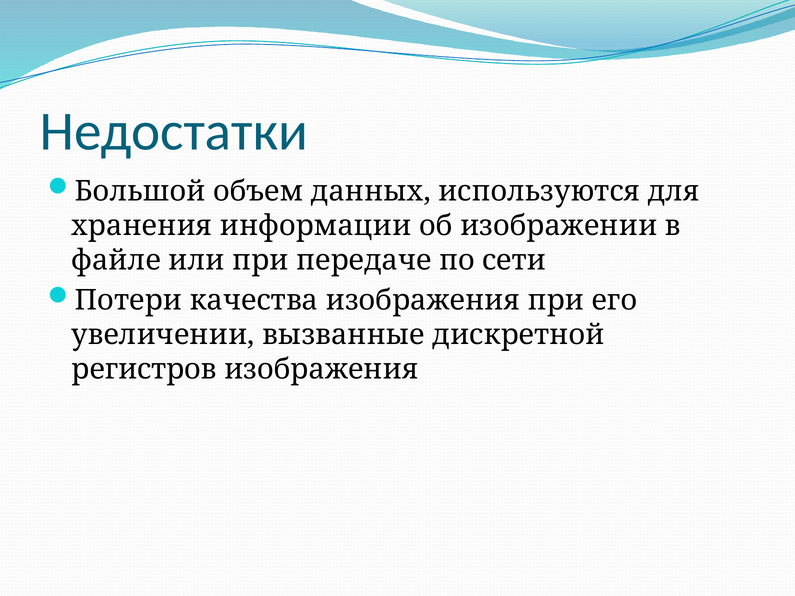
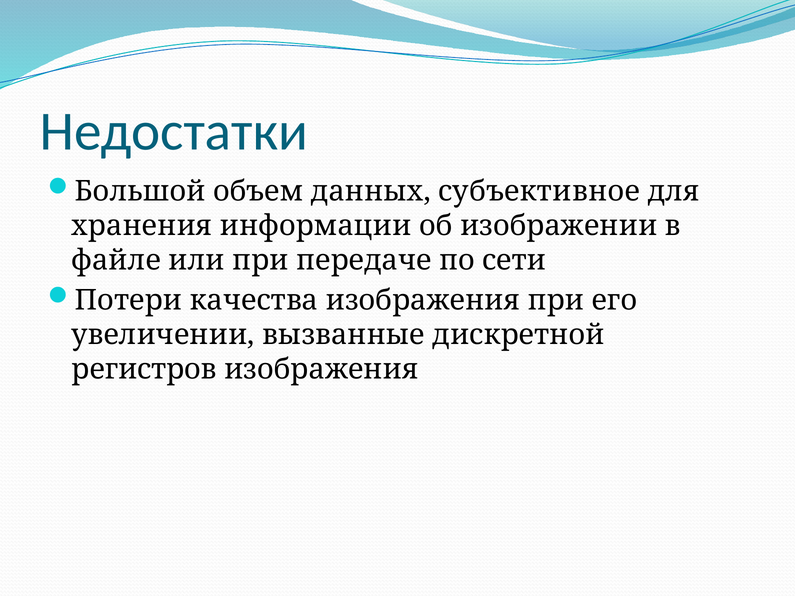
используются: используются -> субъективное (539, 191)
